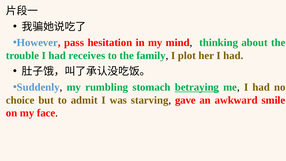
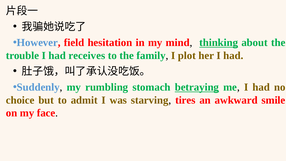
pass: pass -> field (74, 43)
thinking underline: none -> present (219, 43)
gave: gave -> tires (185, 100)
